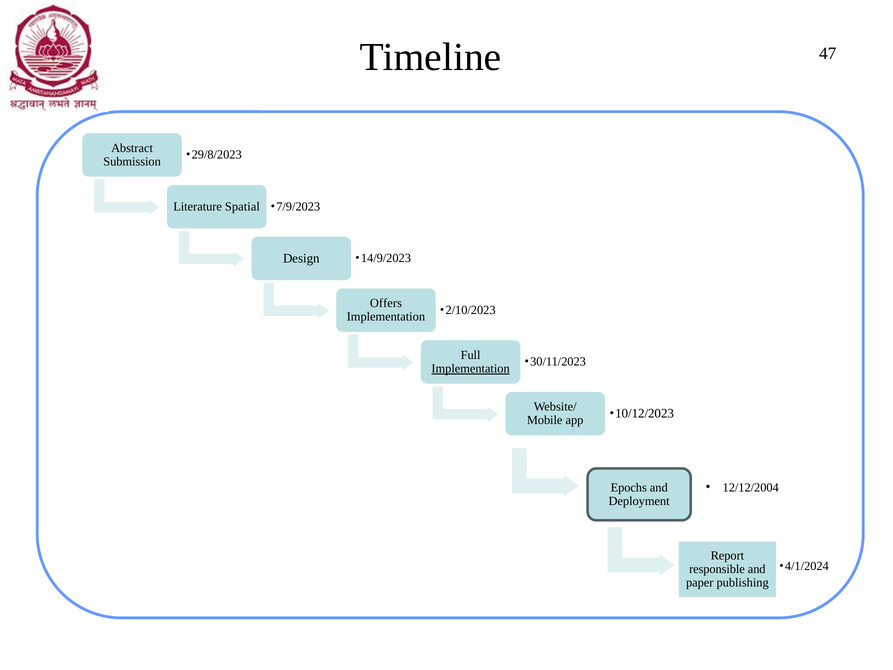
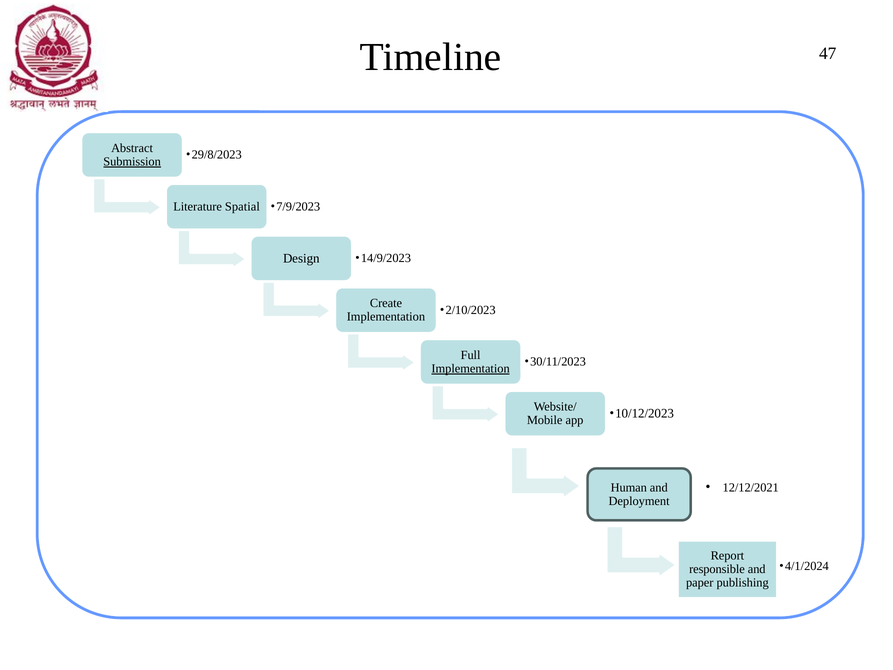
Submission underline: none -> present (132, 161)
Offers: Offers -> Create (386, 303)
12/12/2004: 12/12/2004 -> 12/12/2021 (751, 487)
Epochs: Epochs -> Human (629, 487)
